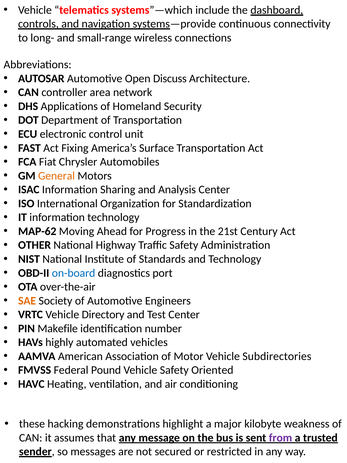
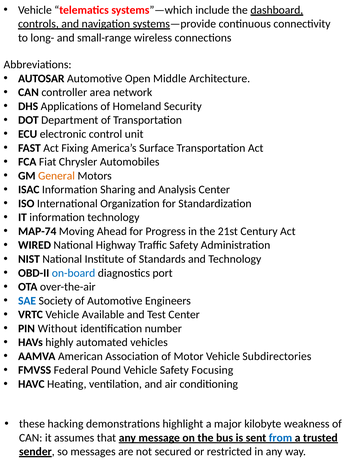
Discuss: Discuss -> Middle (170, 78)
MAP-62: MAP-62 -> MAP-74 (37, 231)
OTHER: OTHER -> WIRED (35, 245)
SAE colour: orange -> blue (27, 301)
Directory: Directory -> Available (103, 314)
Makefile: Makefile -> Without (58, 328)
Oriented: Oriented -> Focusing (212, 370)
from colour: purple -> blue (281, 437)
